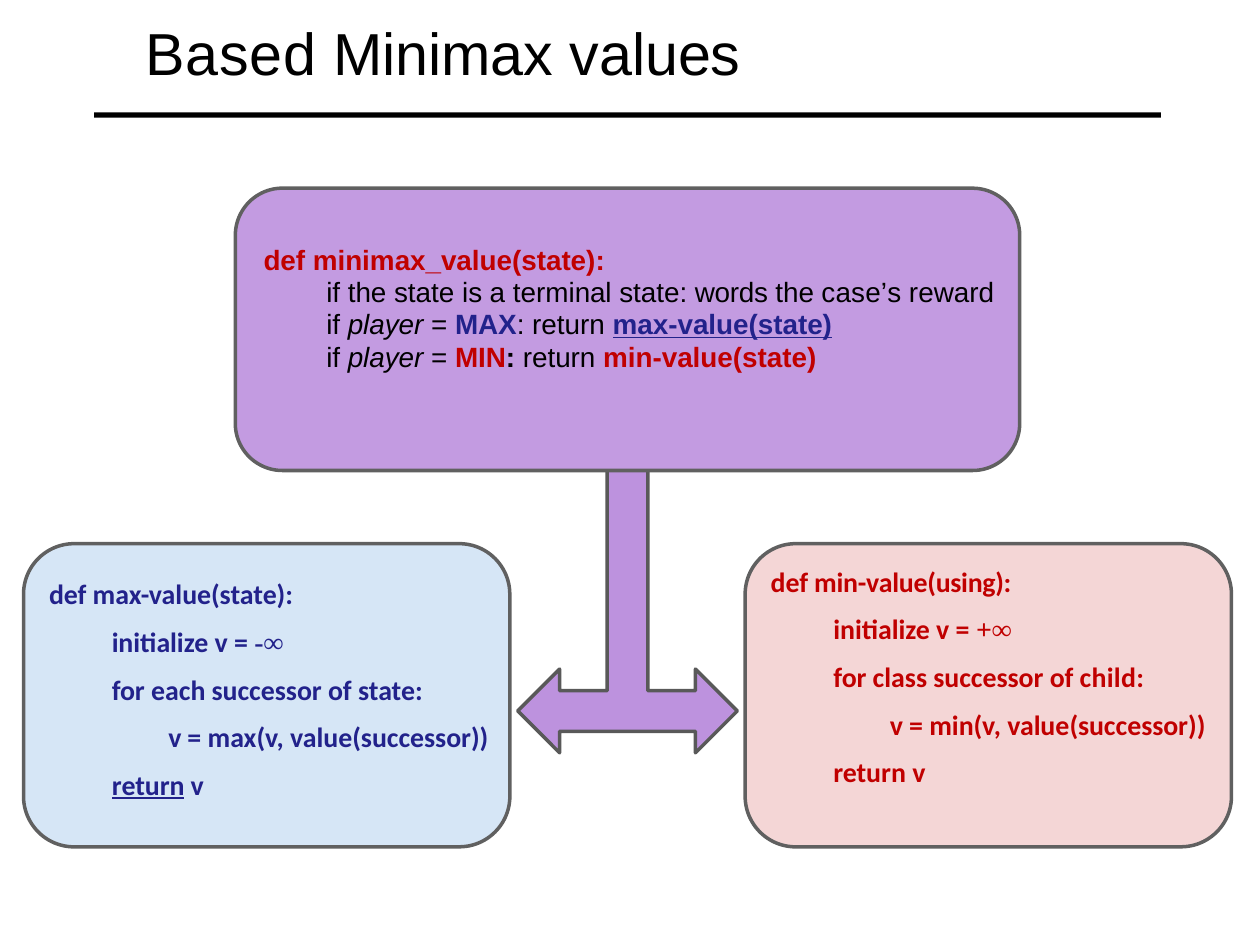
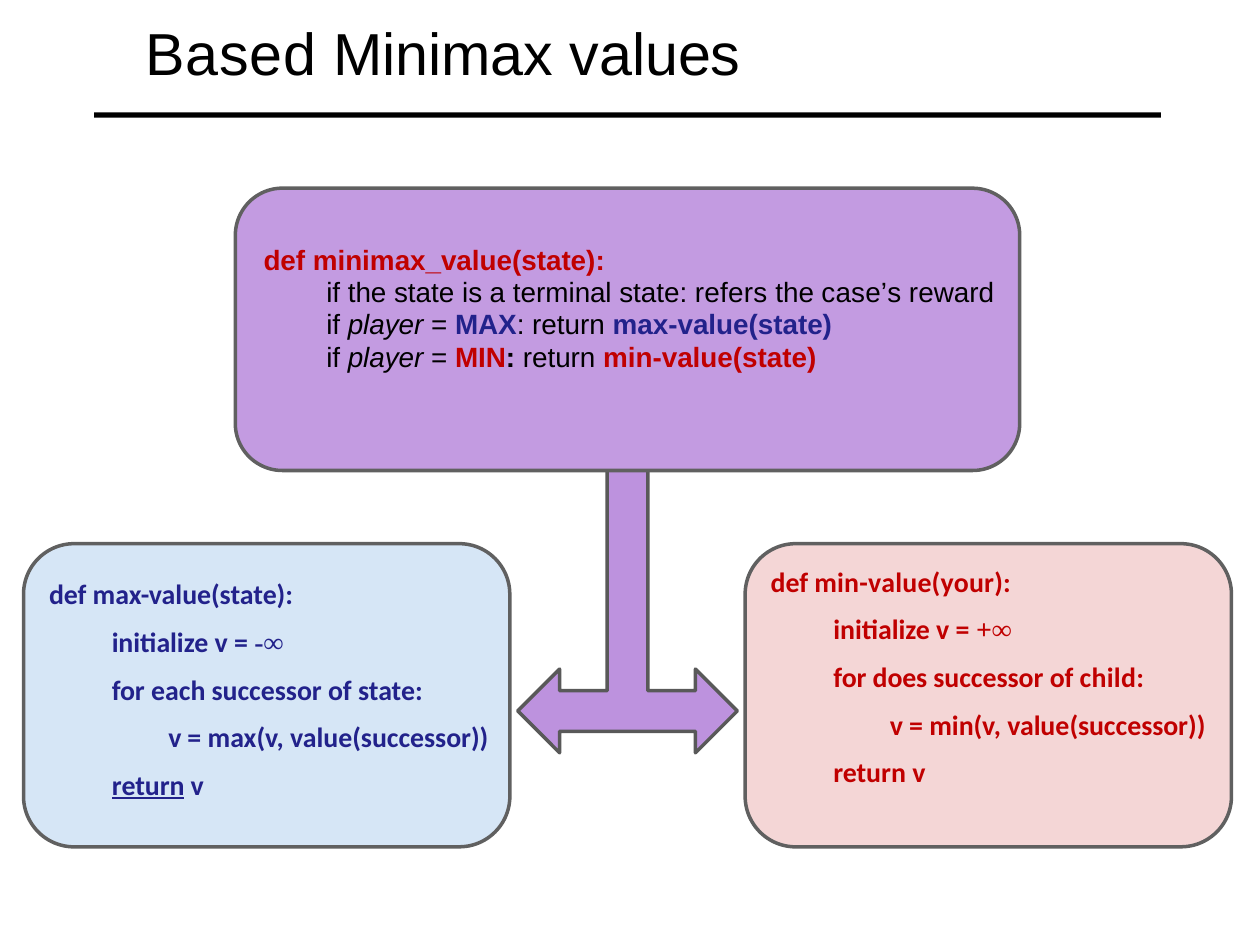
words: words -> refers (731, 293)
max-value(state underline: present -> none (722, 326)
min-value(using: min-value(using -> min-value(your (913, 583)
class: class -> does (900, 679)
